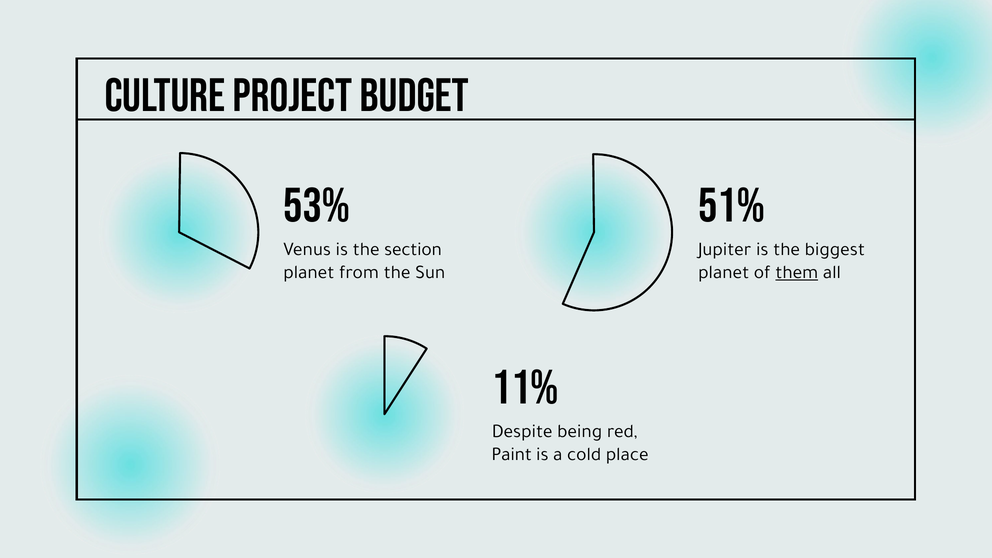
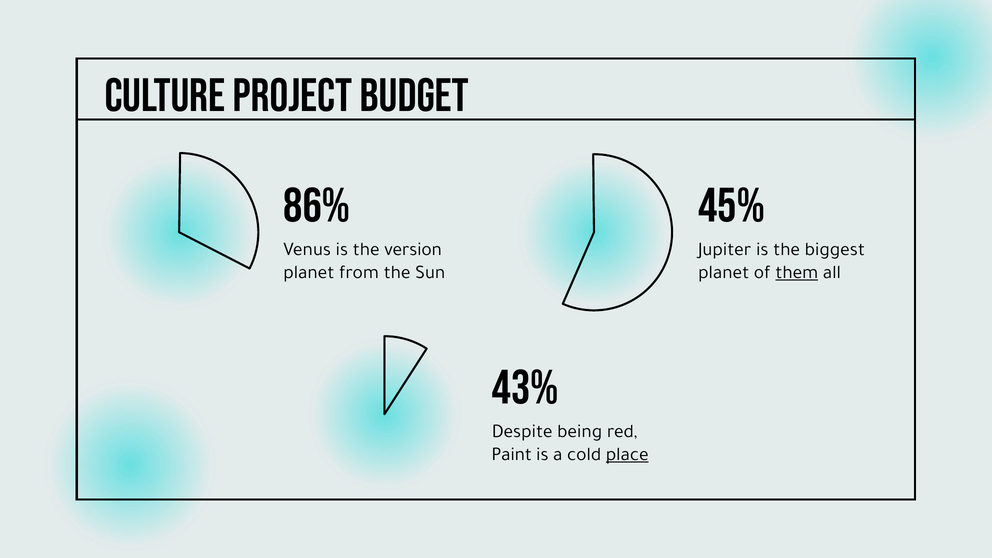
53%: 53% -> 86% (317, 206)
51%: 51% -> 45% (732, 206)
section: section -> version (413, 249)
11%: 11% -> 43% (525, 388)
place underline: none -> present (627, 454)
